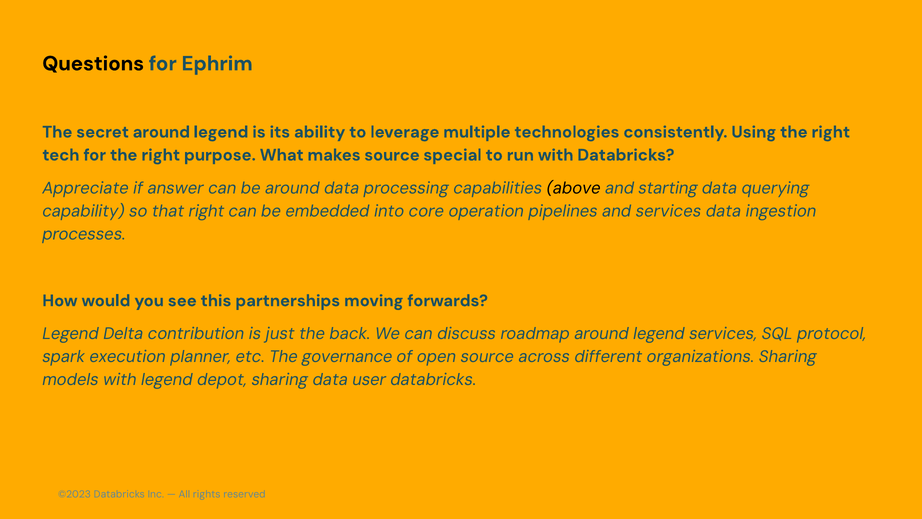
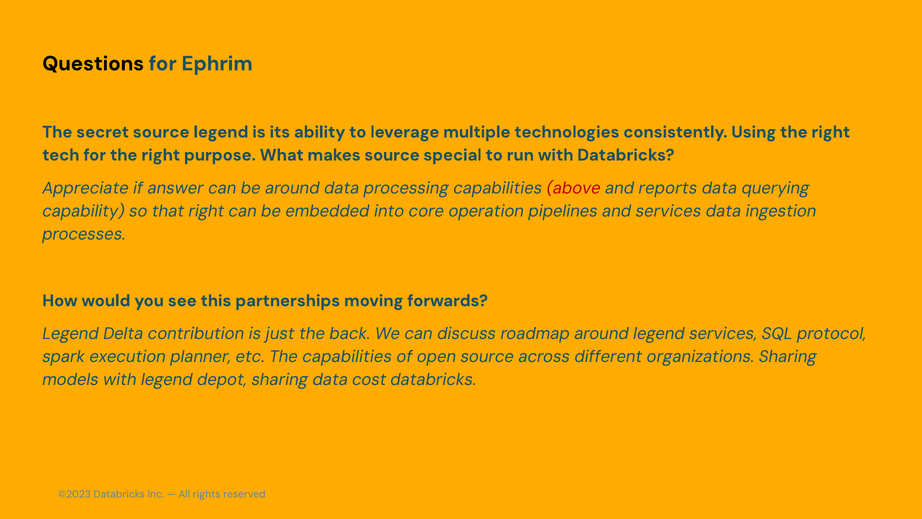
secret around: around -> source (161, 132)
above colour: black -> red (574, 188)
starting: starting -> reports (668, 188)
The governance: governance -> capabilities (347, 357)
user: user -> cost (369, 380)
